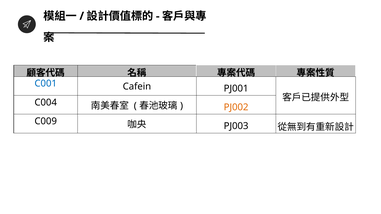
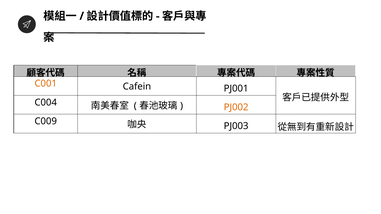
C001 colour: blue -> orange (46, 84)
